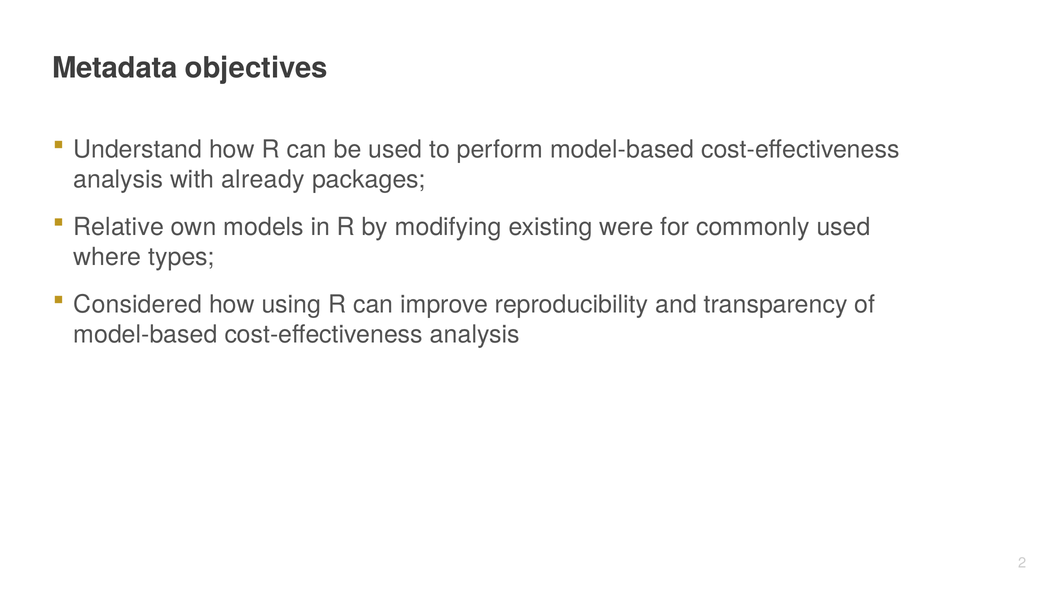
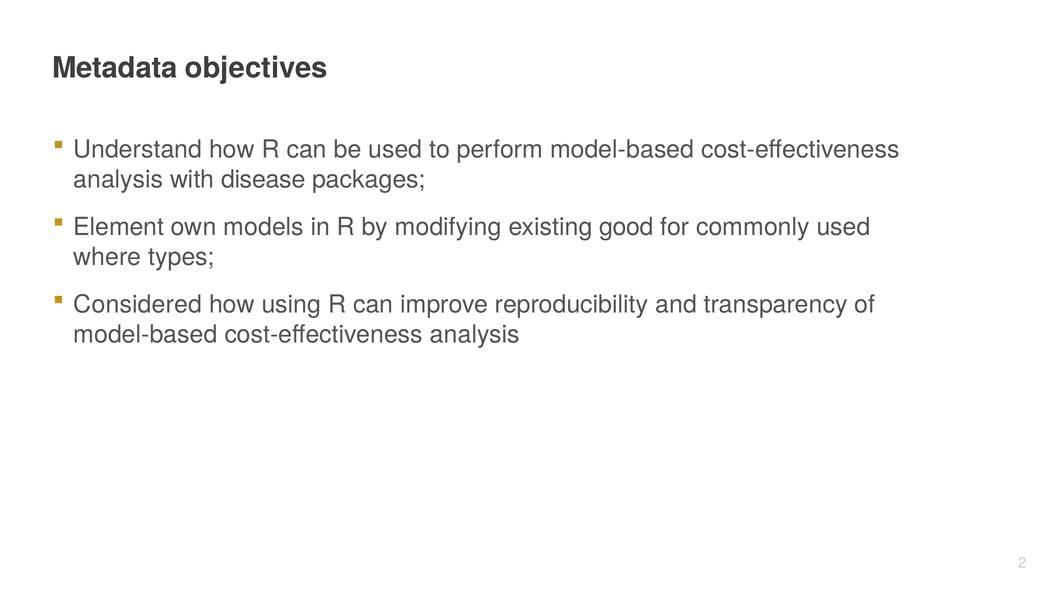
already: already -> disease (263, 179)
Relative: Relative -> Element (119, 227)
were: were -> good (626, 227)
